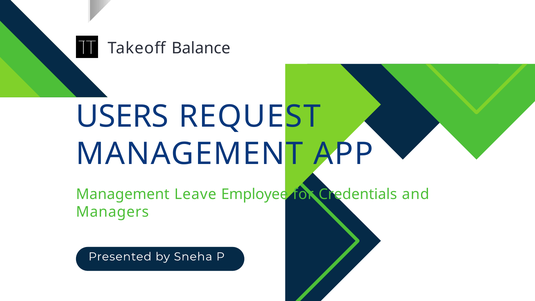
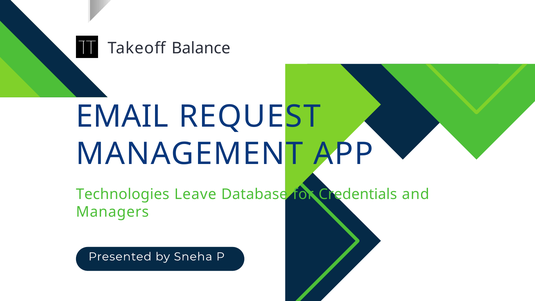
USERS: USERS -> EMAIL (122, 117)
Management: Management -> Technologies (123, 194)
Employee: Employee -> Database (254, 194)
